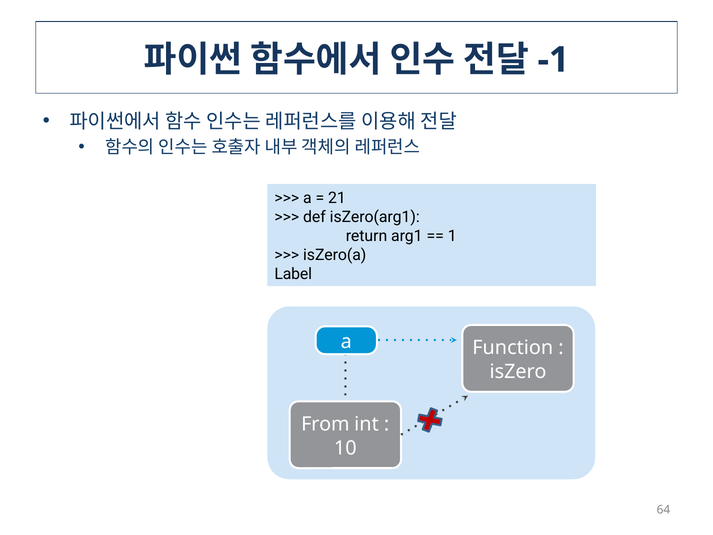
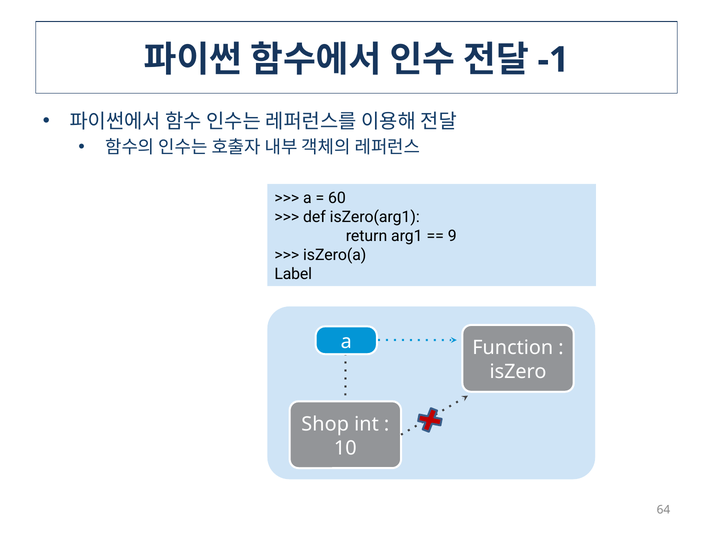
21: 21 -> 60 (337, 198)
1: 1 -> 9 (452, 236)
From: From -> Shop (325, 424)
